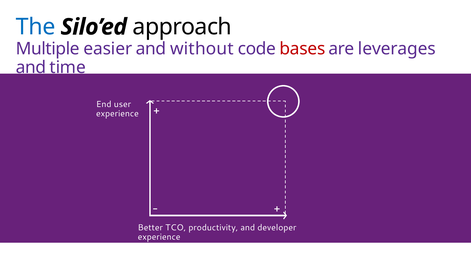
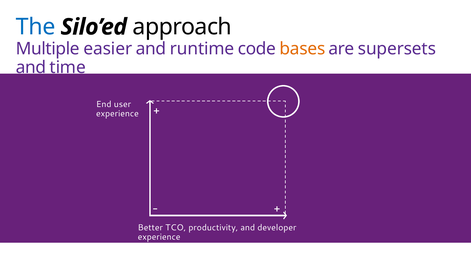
without: without -> runtime (202, 49)
bases colour: red -> orange (302, 49)
leverages: leverages -> supersets (397, 49)
